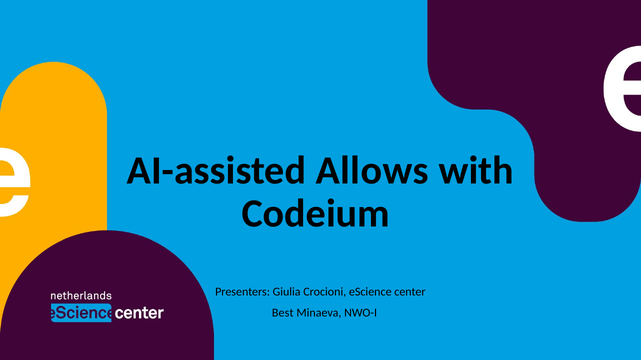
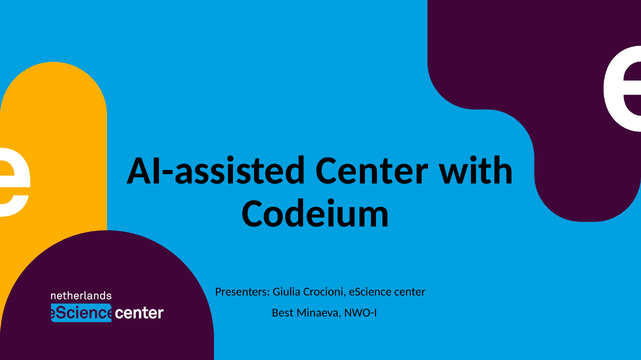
AI-assisted Allows: Allows -> Center (372, 171)
